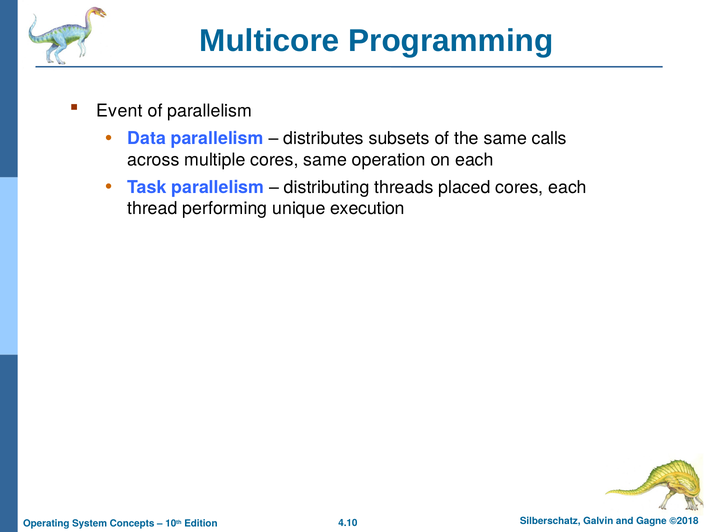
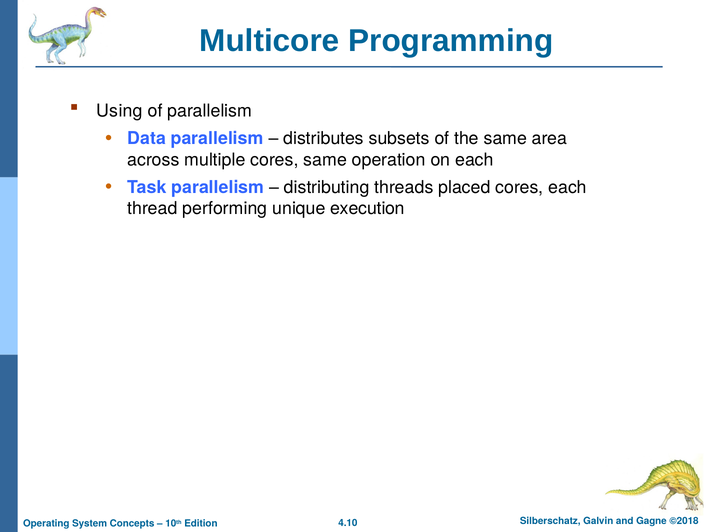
Event: Event -> Using (120, 111)
calls: calls -> area (549, 139)
